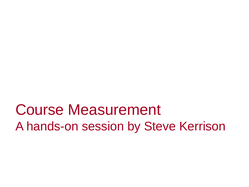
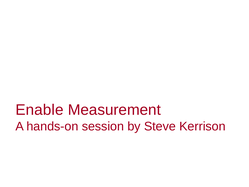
Course: Course -> Enable (39, 110)
